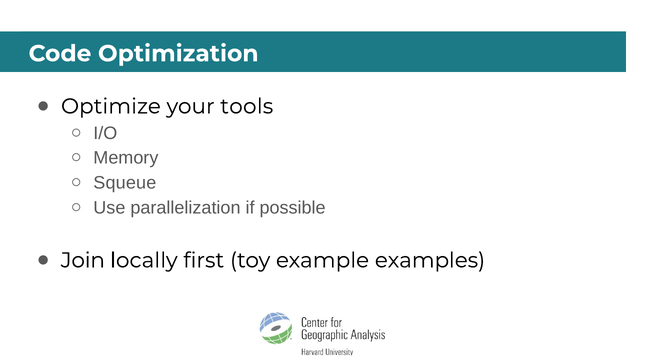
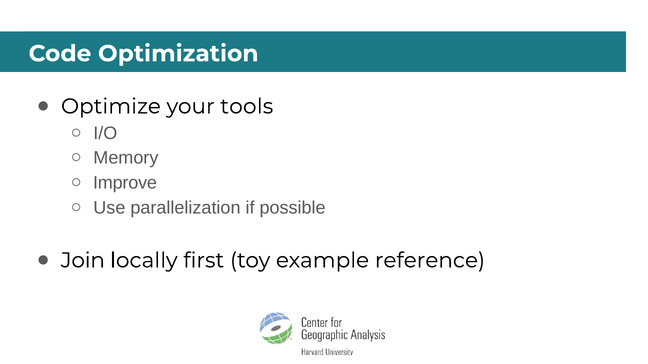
Squeue: Squeue -> Improve (125, 183)
examples: examples -> reference (430, 261)
